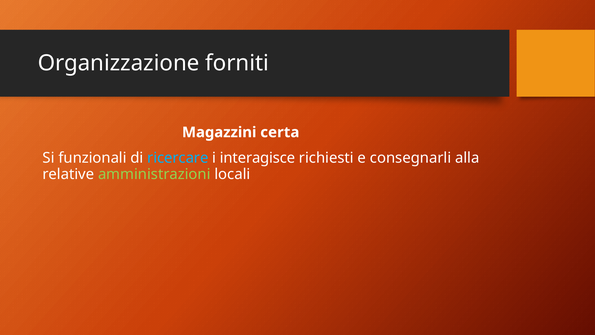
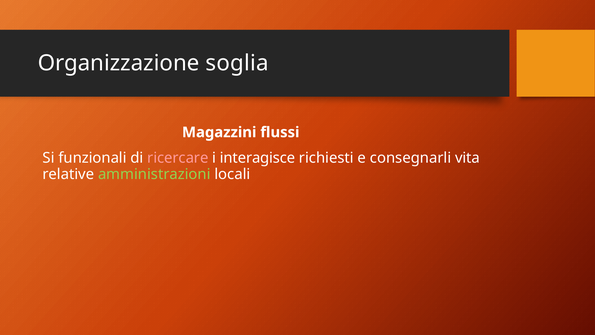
forniti: forniti -> soglia (237, 63)
certa: certa -> flussi (280, 132)
ricercare colour: light blue -> pink (178, 158)
alla: alla -> vita (467, 158)
